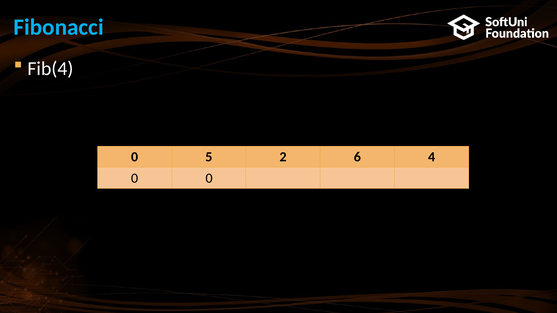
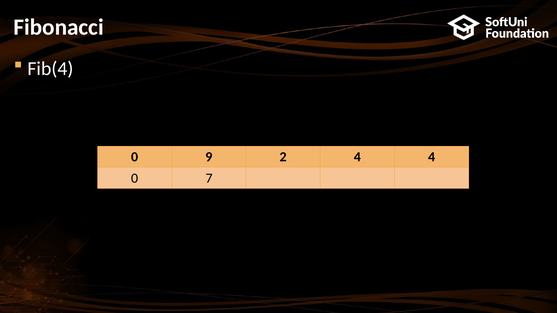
Fibonacci colour: light blue -> white (59, 27)
5: 5 -> 9 (209, 157)
2 6: 6 -> 4 (357, 157)
0 0: 0 -> 7 (209, 178)
